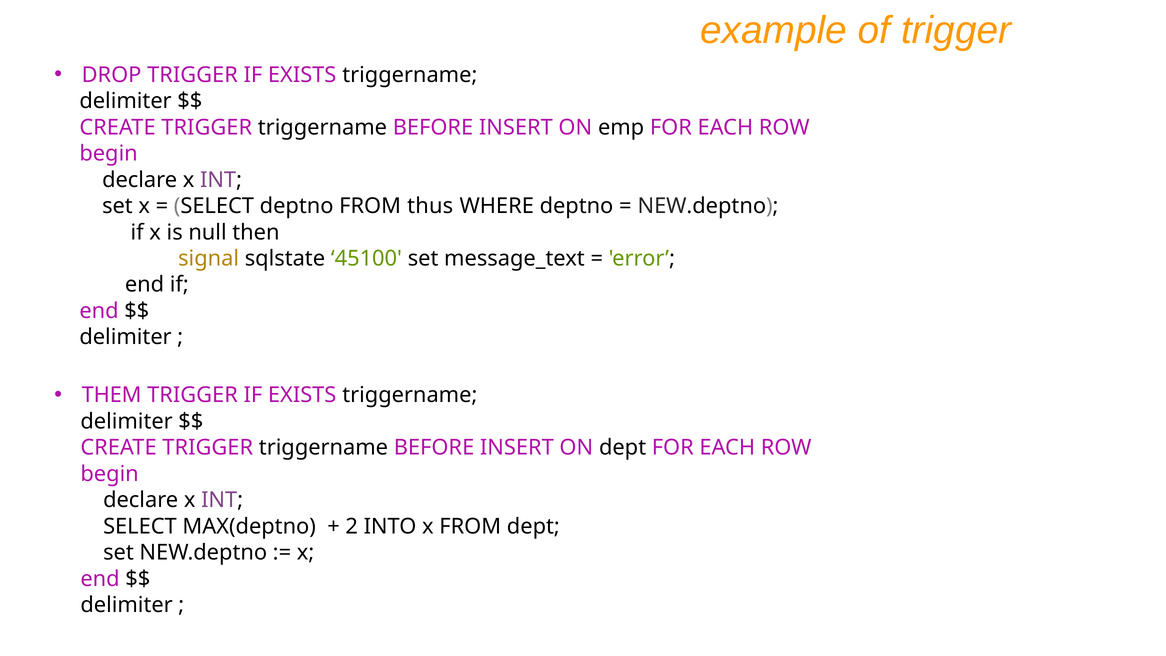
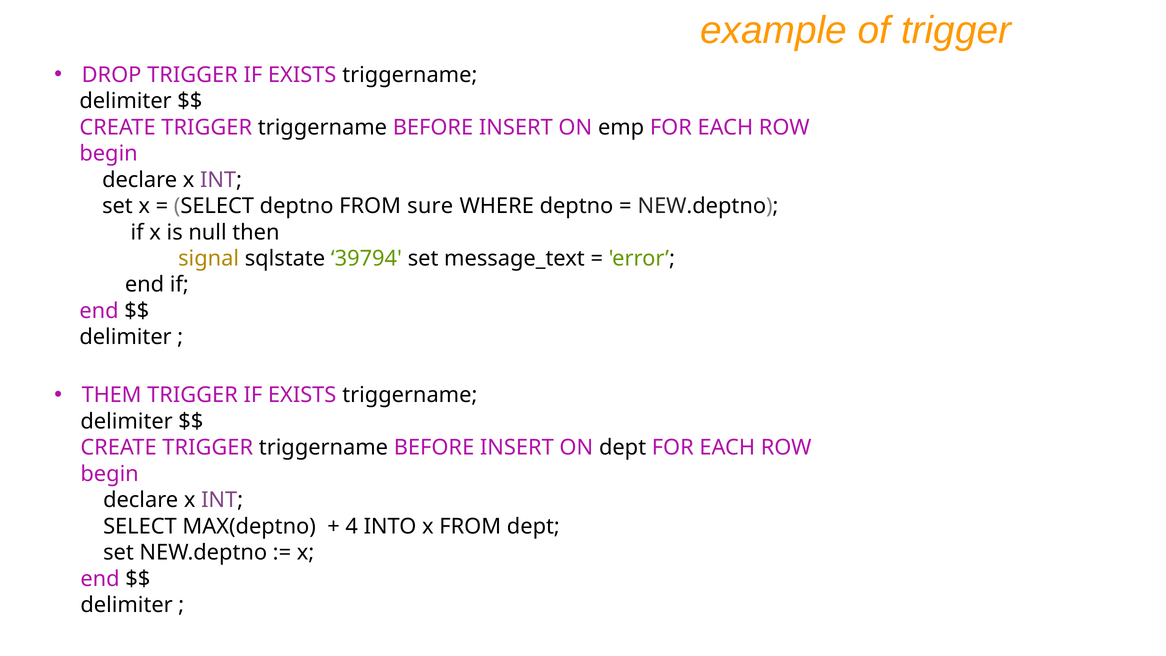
thus: thus -> sure (430, 206)
45100: 45100 -> 39794 (366, 258)
2: 2 -> 4 (352, 526)
